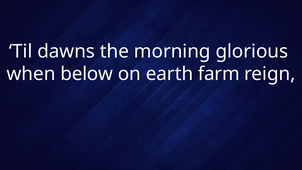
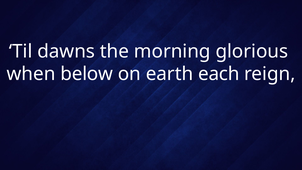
farm: farm -> each (219, 74)
